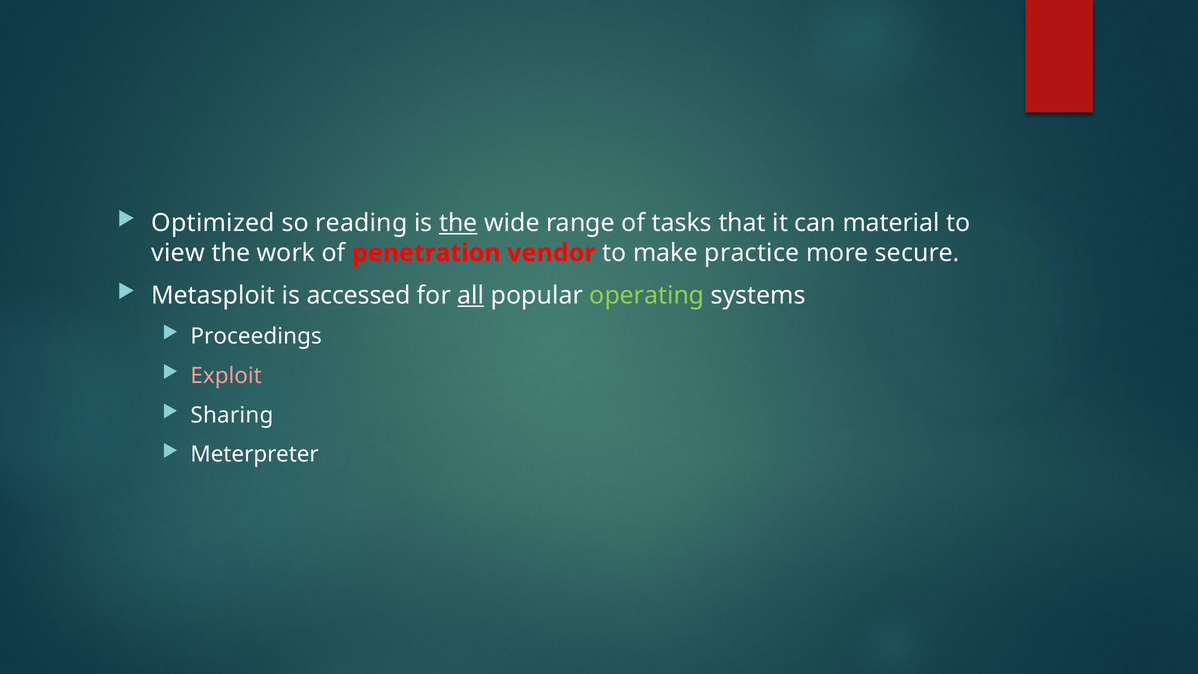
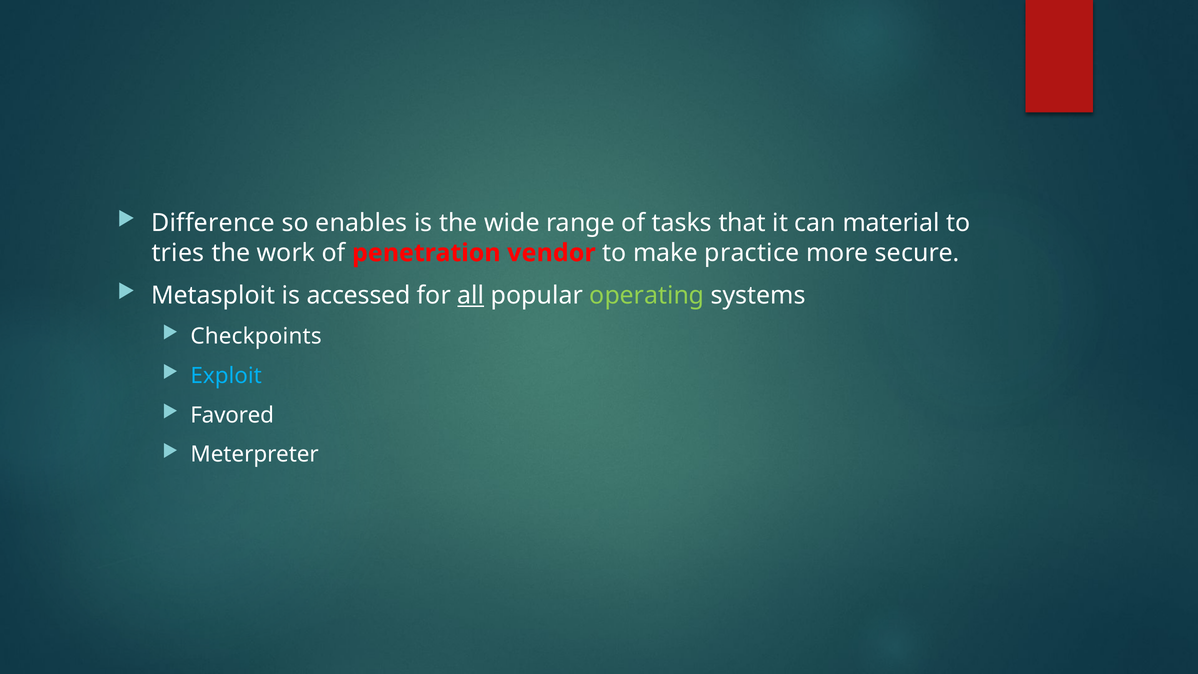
Optimized: Optimized -> Difference (213, 223)
reading: reading -> enables (361, 223)
the underline: present -> none (458, 223)
view: view -> tries (178, 253)
Proceedings: Proceedings -> Checkpoints (256, 336)
Exploit colour: pink -> light blue (226, 376)
Sharing: Sharing -> Favored (232, 415)
